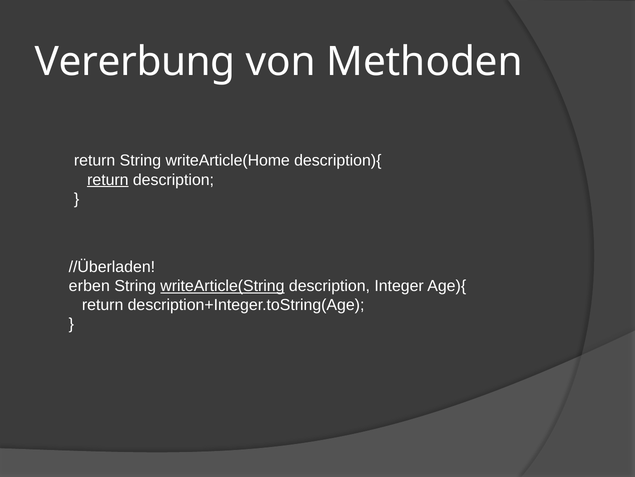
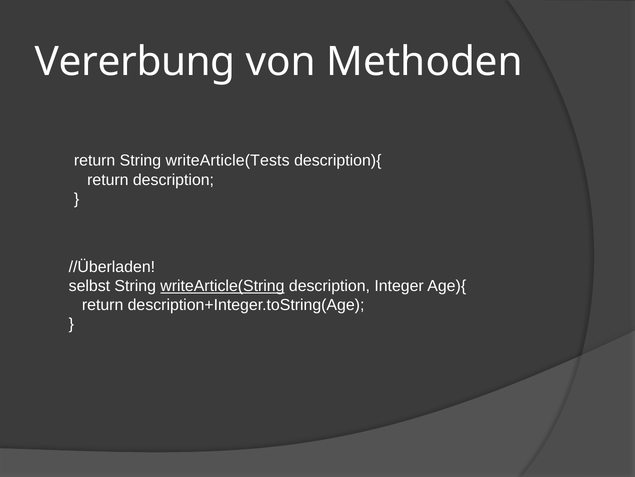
writeArticle(Home: writeArticle(Home -> writeArticle(Tests (228, 160)
return underline: present -> none (108, 180)
erben: erben -> selbst (89, 286)
